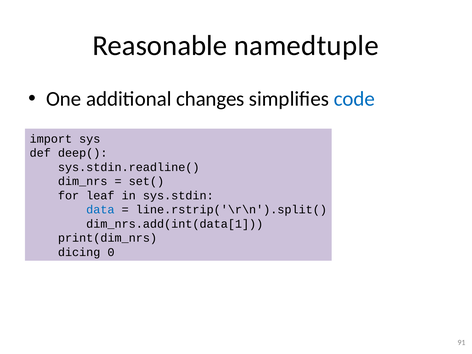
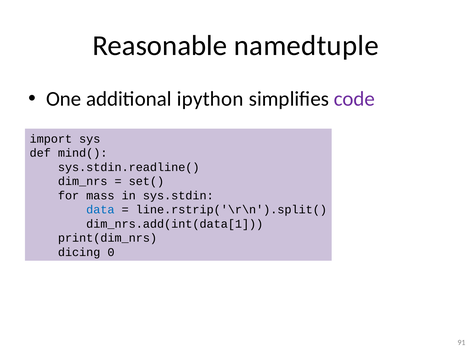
changes: changes -> ipython (210, 99)
code colour: blue -> purple (354, 99)
deep(: deep( -> mind( (83, 153)
leaf: leaf -> mass (100, 196)
